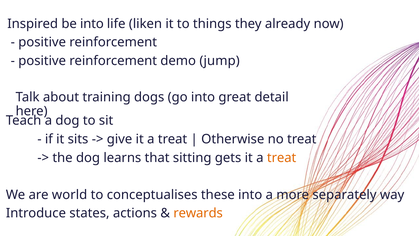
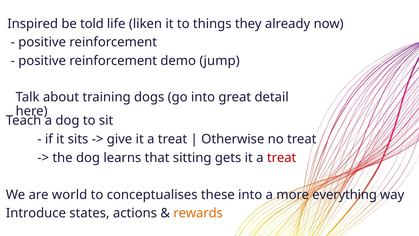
be into: into -> told (92, 24)
treat colour: orange -> red (282, 157)
separately: separately -> everything (345, 194)
